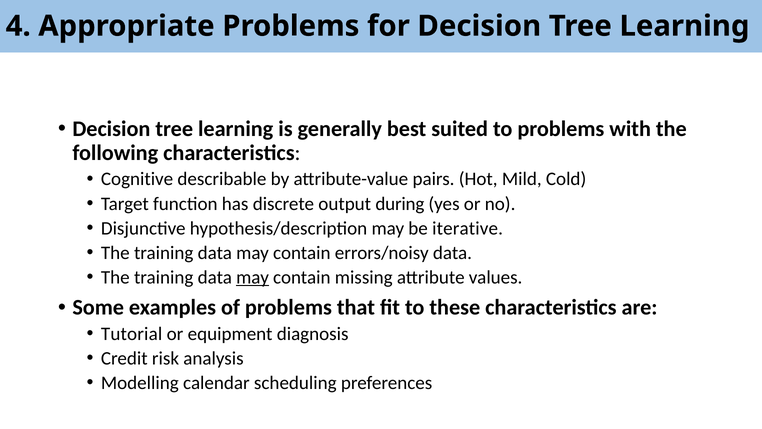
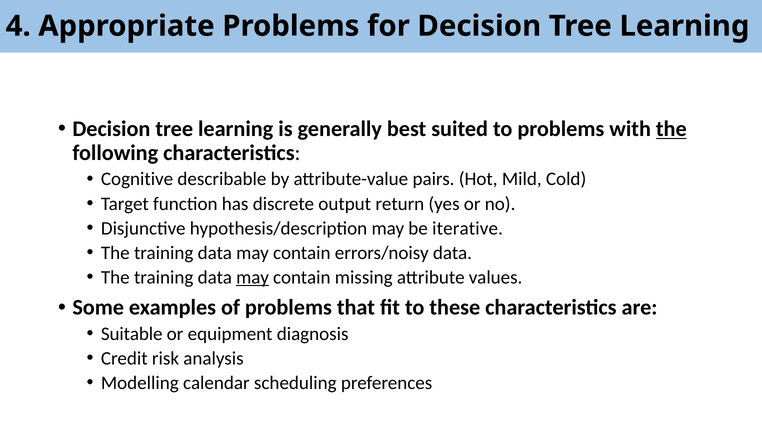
the underline: none -> present (671, 129)
during: during -> return (400, 204)
Tutorial: Tutorial -> Suitable (132, 334)
